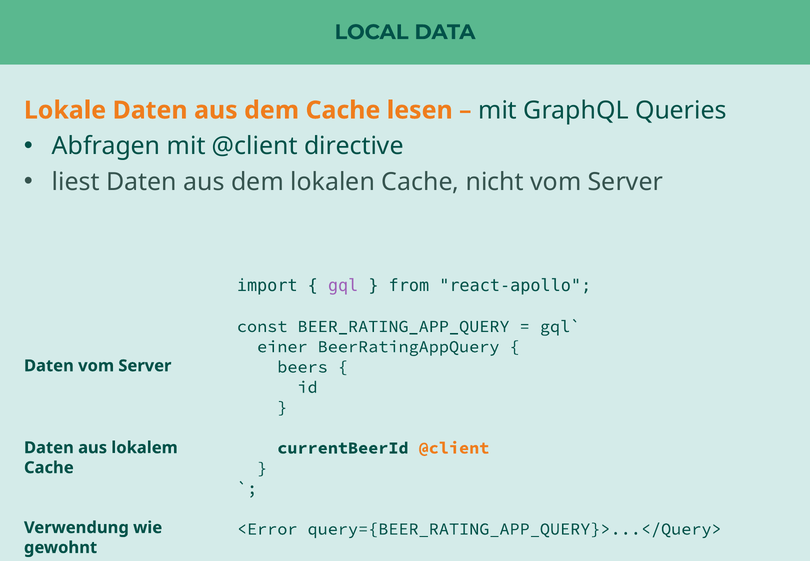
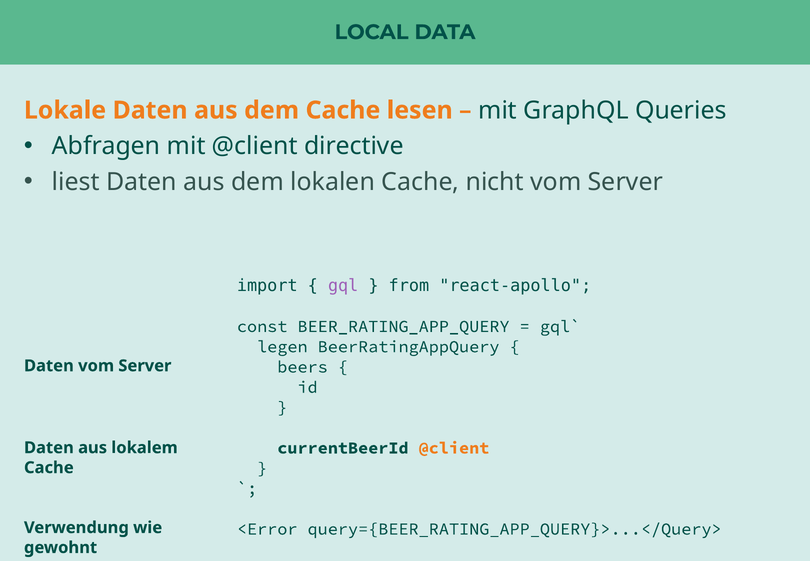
einer: einer -> legen (282, 347)
